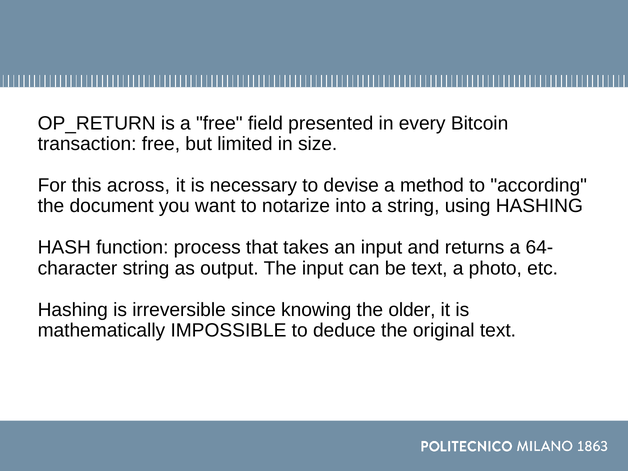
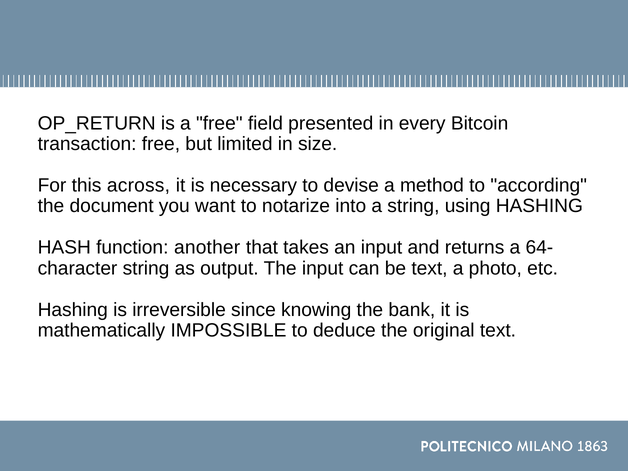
process: process -> another (207, 248)
older: older -> bank (412, 310)
